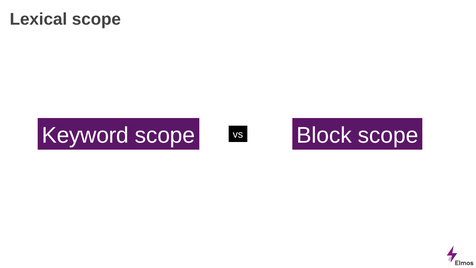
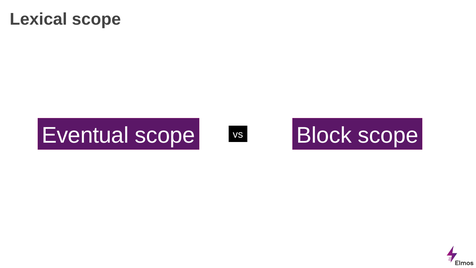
Keyword: Keyword -> Eventual (85, 135)
